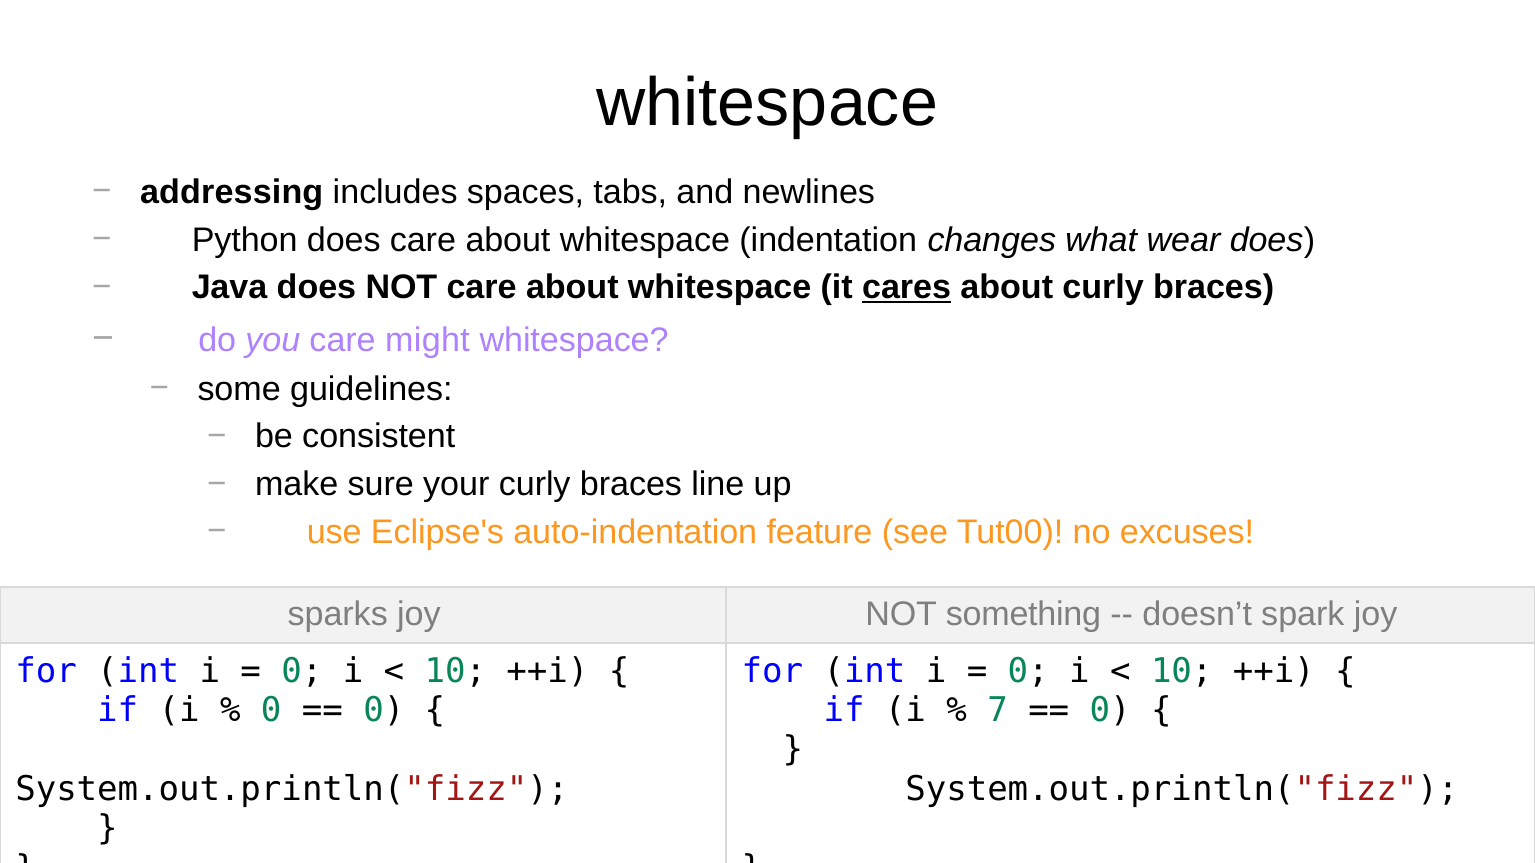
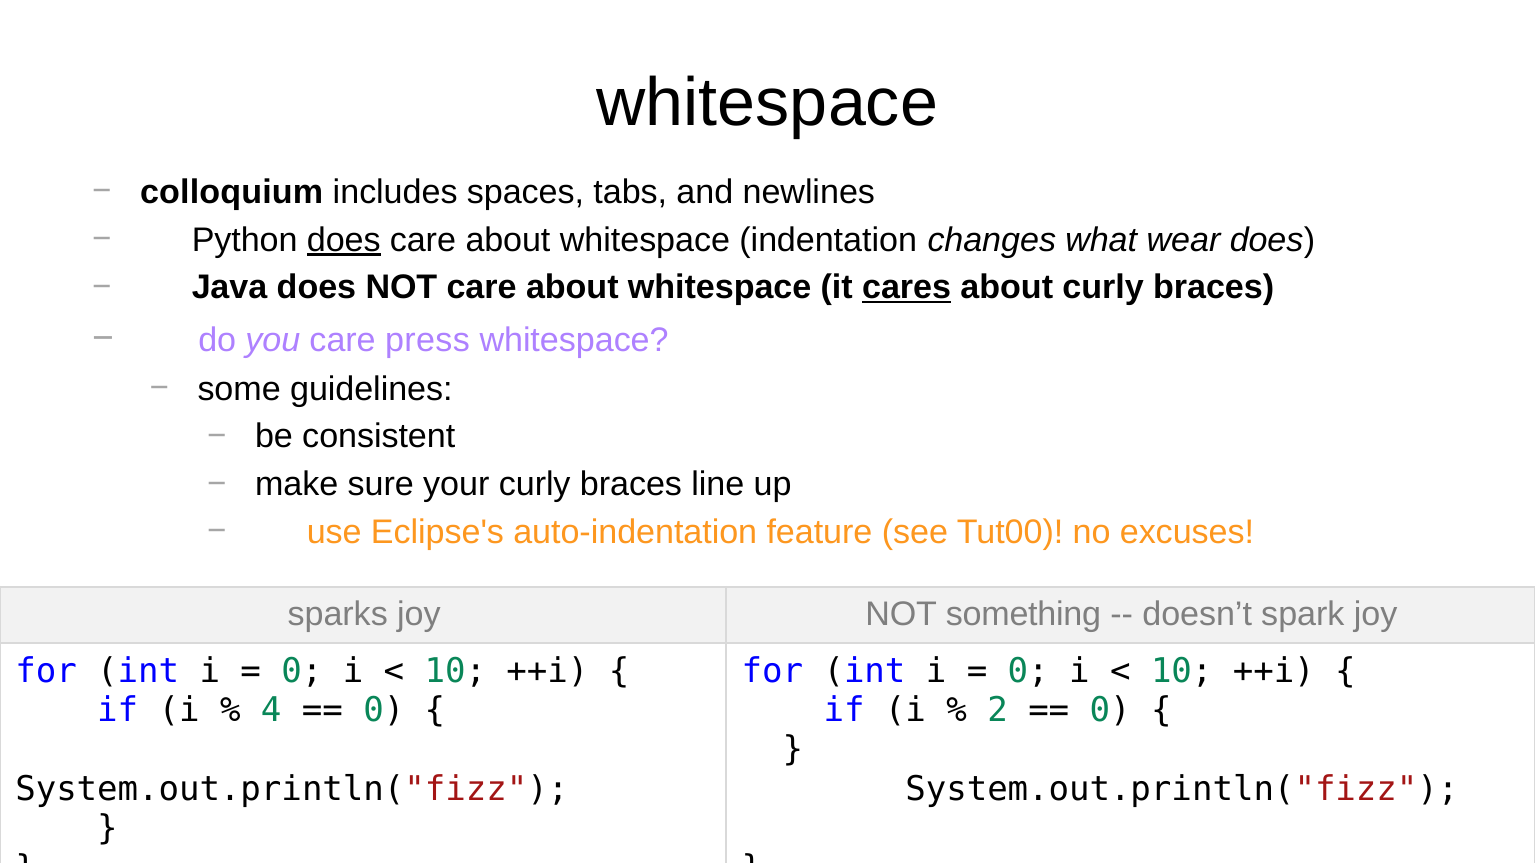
addressing: addressing -> colloquium (232, 192)
does underline: none -> present (344, 240)
might: might -> press (427, 341)
0: 0 -> 4 (271, 711)
7: 7 -> 2 (998, 711)
